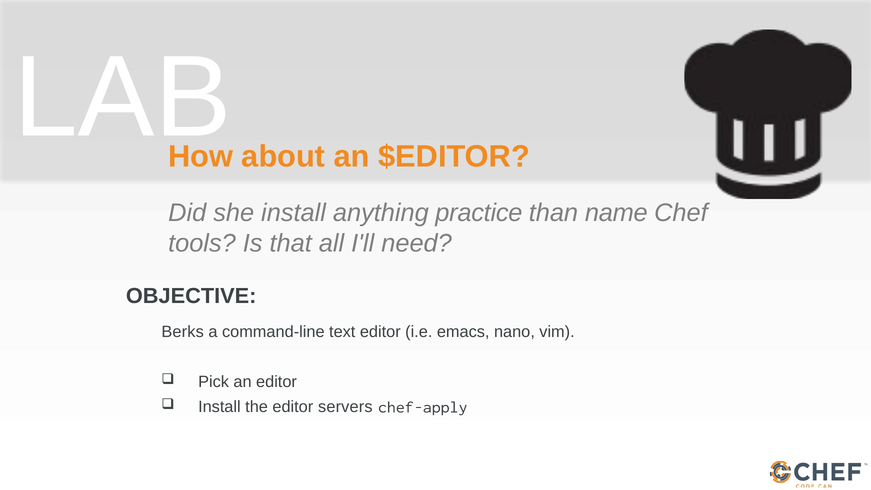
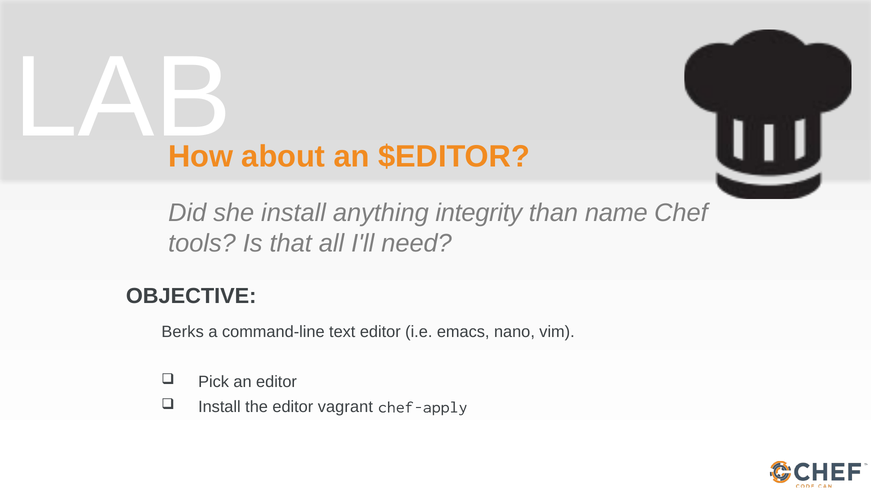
practice: practice -> integrity (479, 213)
servers: servers -> vagrant (345, 407)
